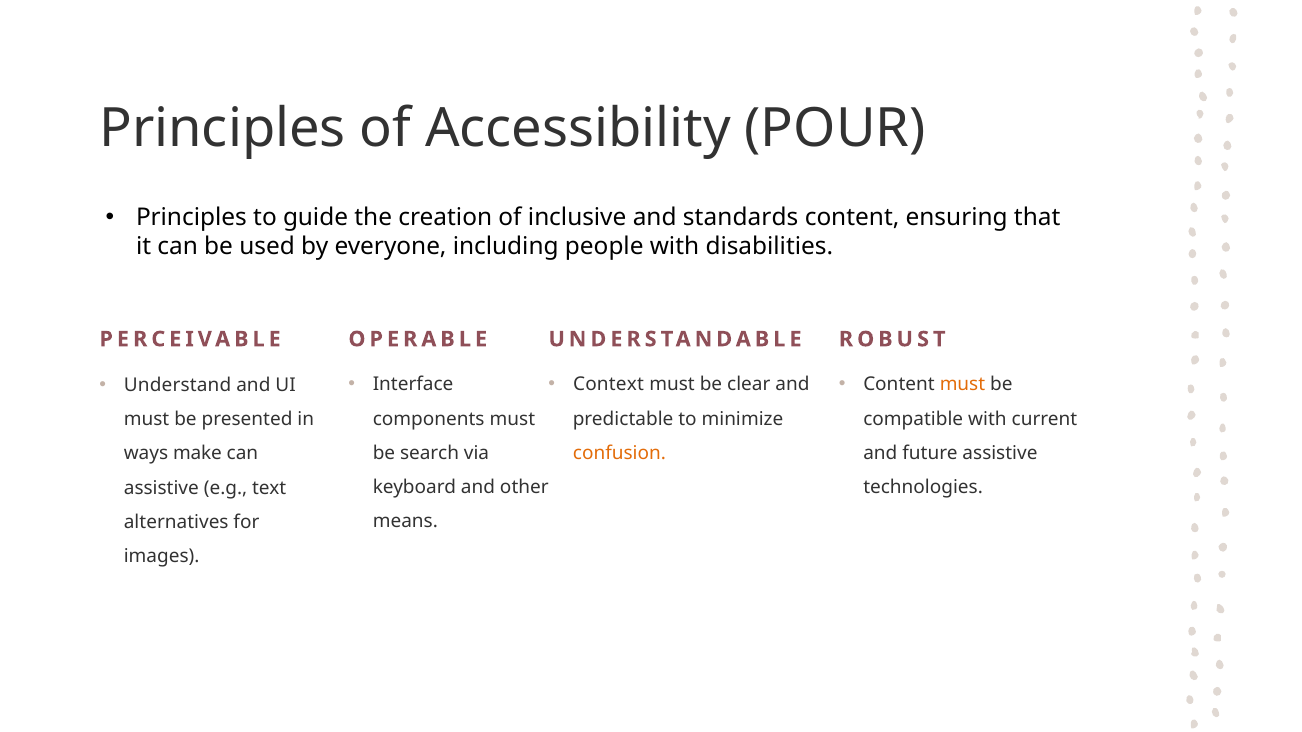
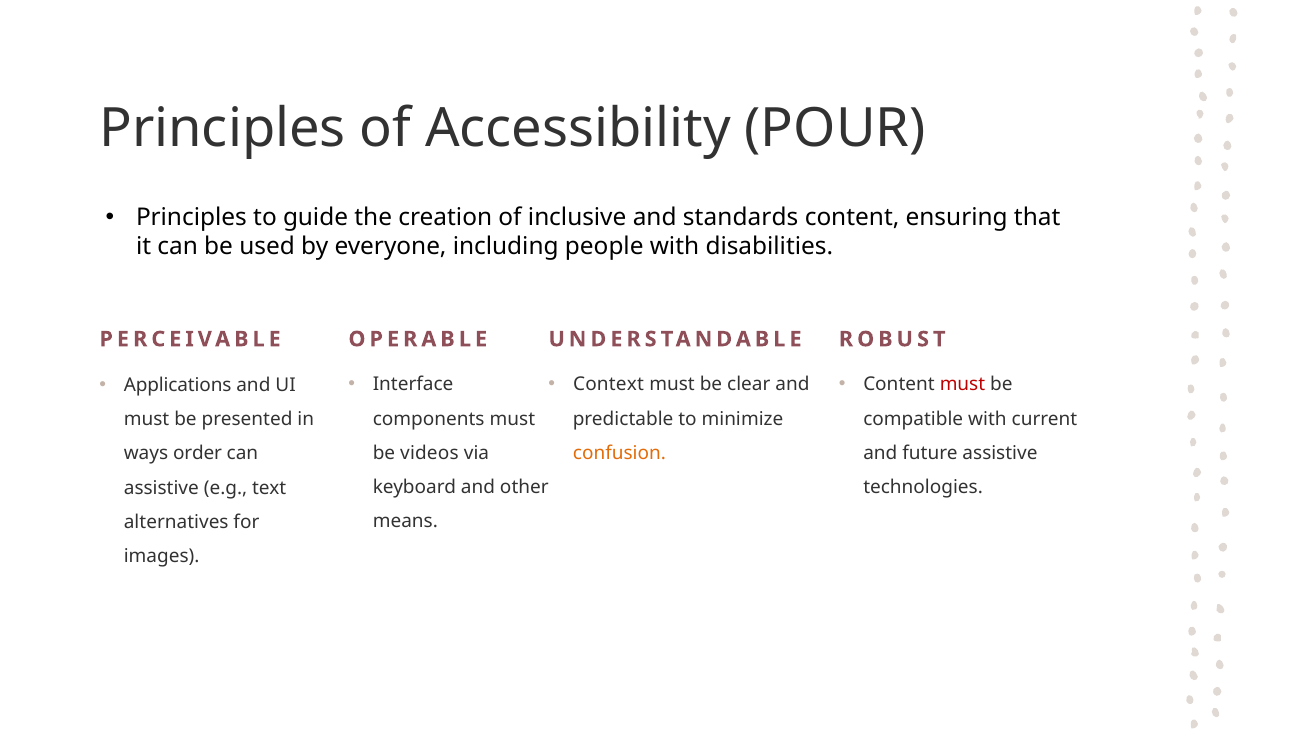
must colour: orange -> red (962, 385)
Understand: Understand -> Applications (178, 385)
search: search -> videos (429, 453)
make: make -> order (198, 454)
